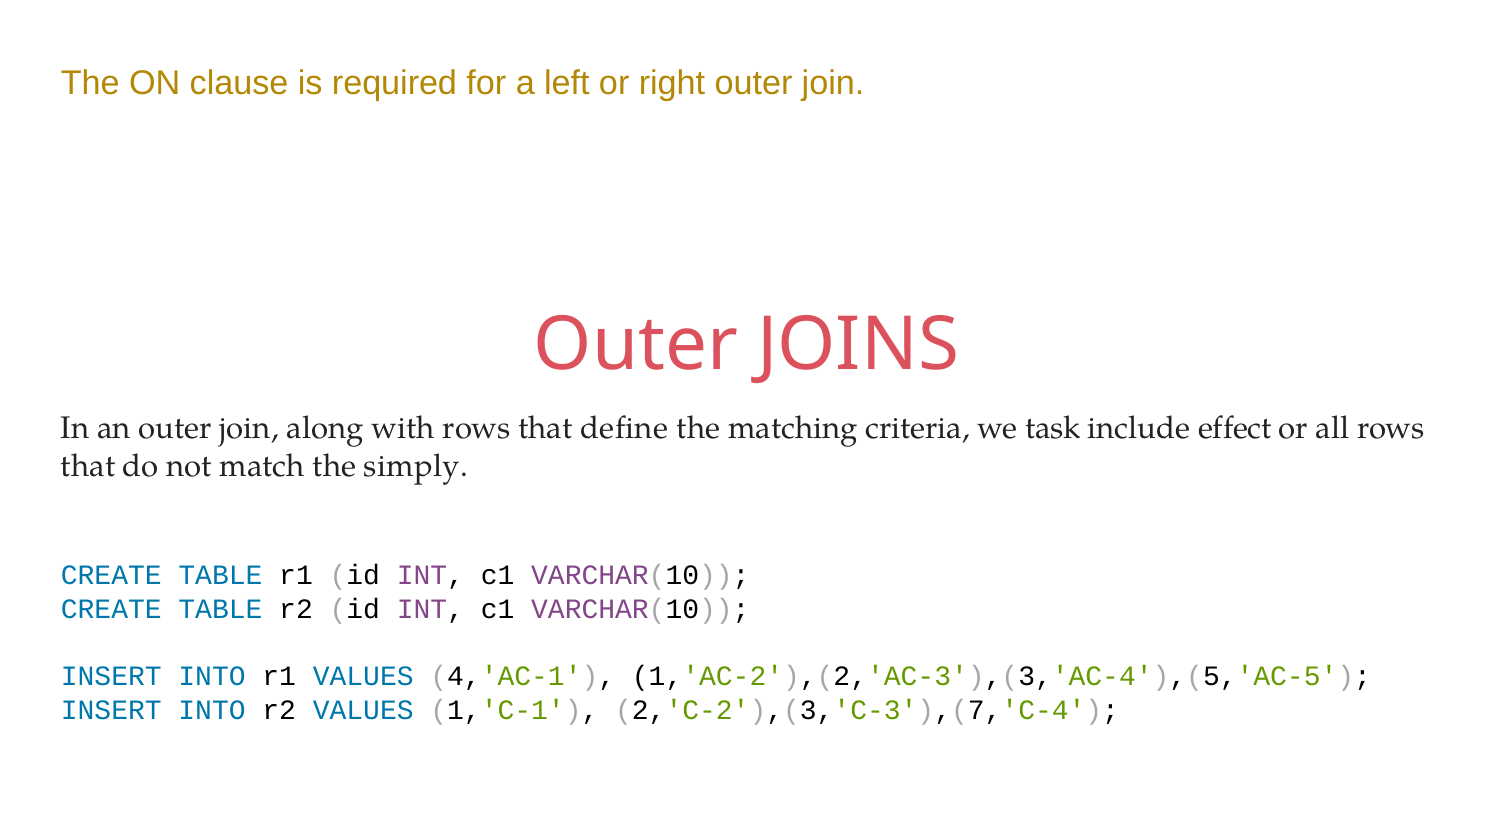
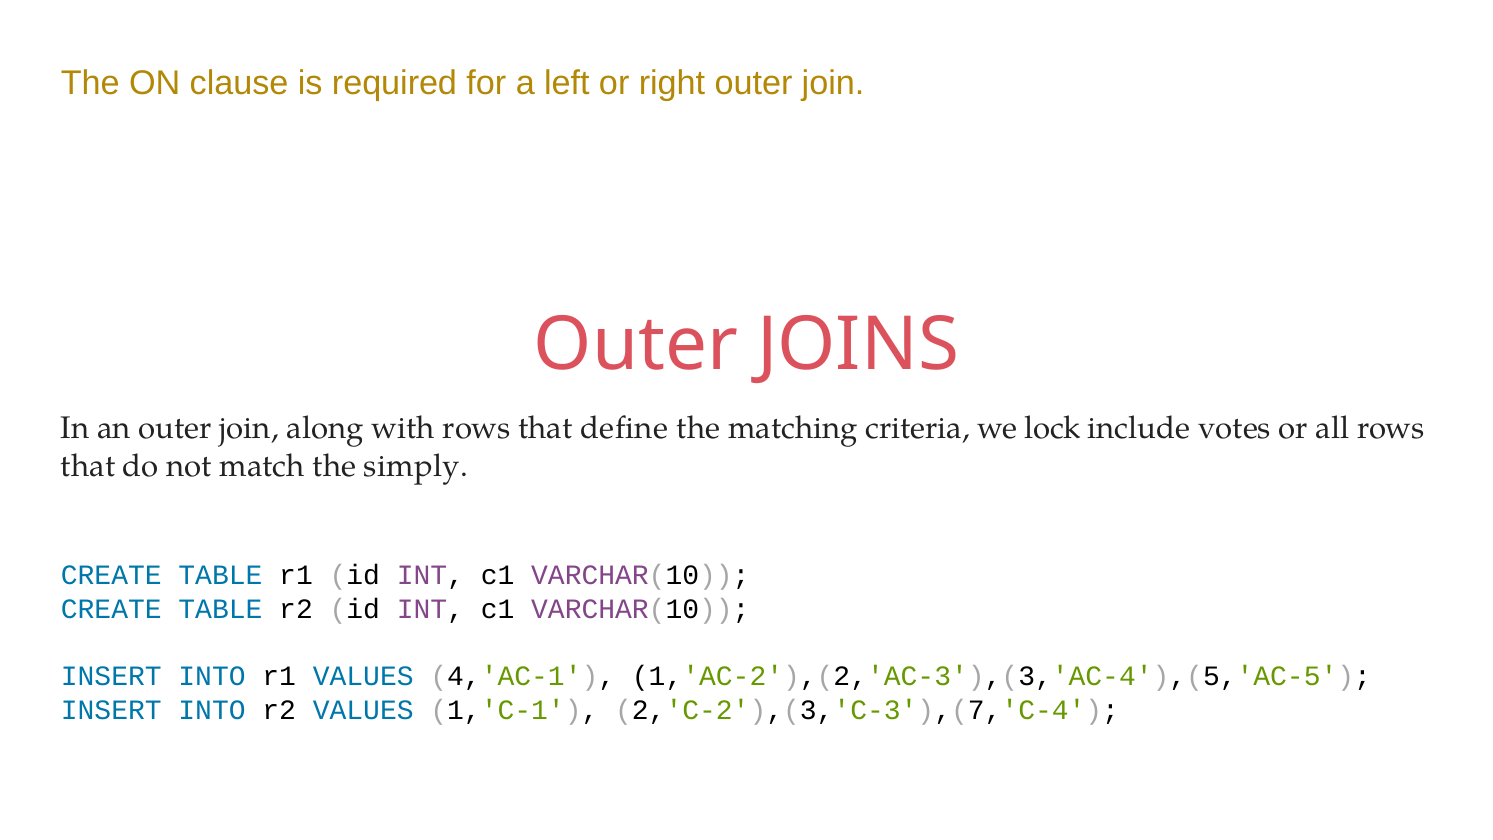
task: task -> lock (1053, 428)
effect: effect -> votes (1235, 428)
